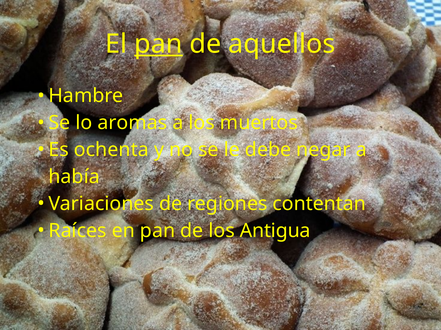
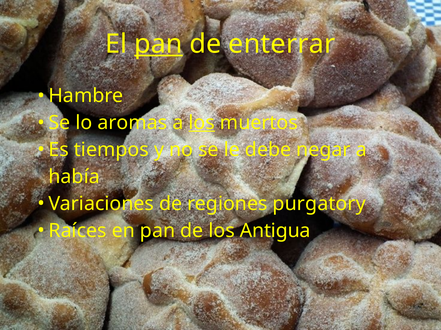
aquellos: aquellos -> enterrar (282, 44)
los underline: none -> present (202, 123)
ochenta: ochenta -> tiempos (111, 150)
contentan: contentan -> purgatory (319, 204)
